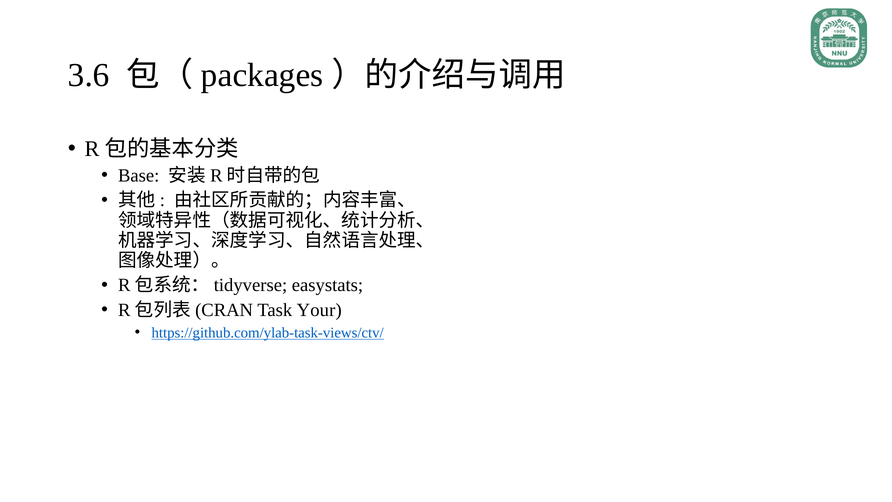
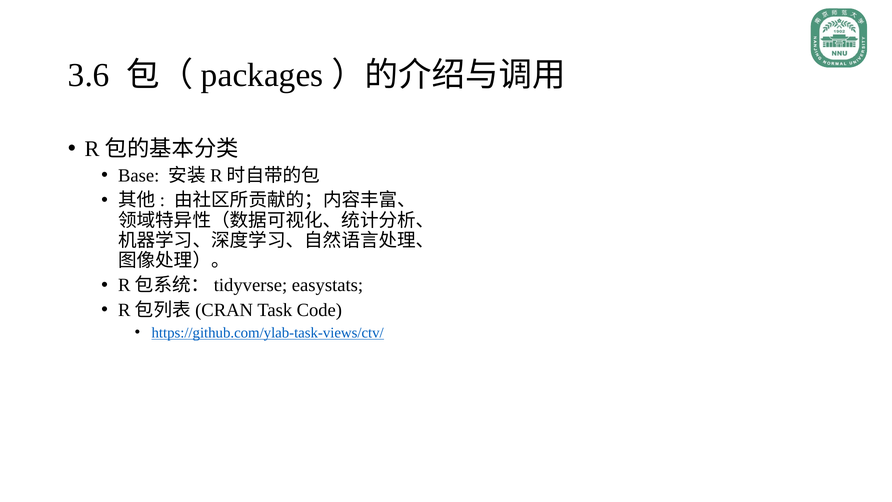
Your: Your -> Code (319, 310)
